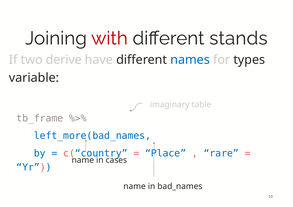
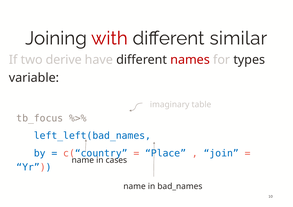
stands: stands -> similar (238, 38)
names colour: blue -> red (190, 60)
tb_frame: tb_frame -> tb_focus (40, 118)
left_more(bad_names: left_more(bad_names -> left_left(bad_names (92, 136)
rare: rare -> join (221, 153)
